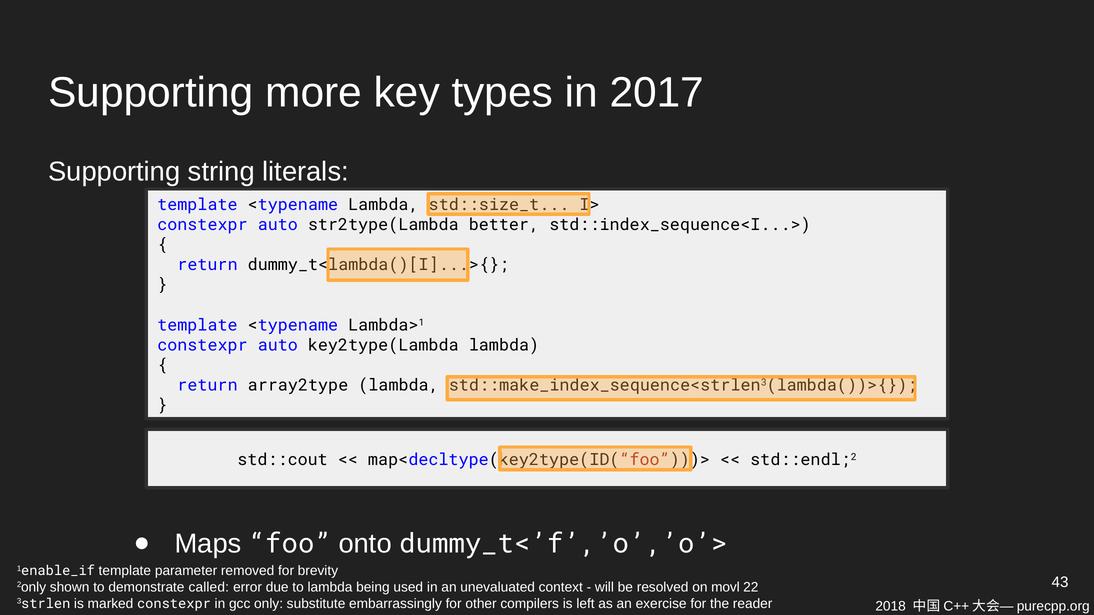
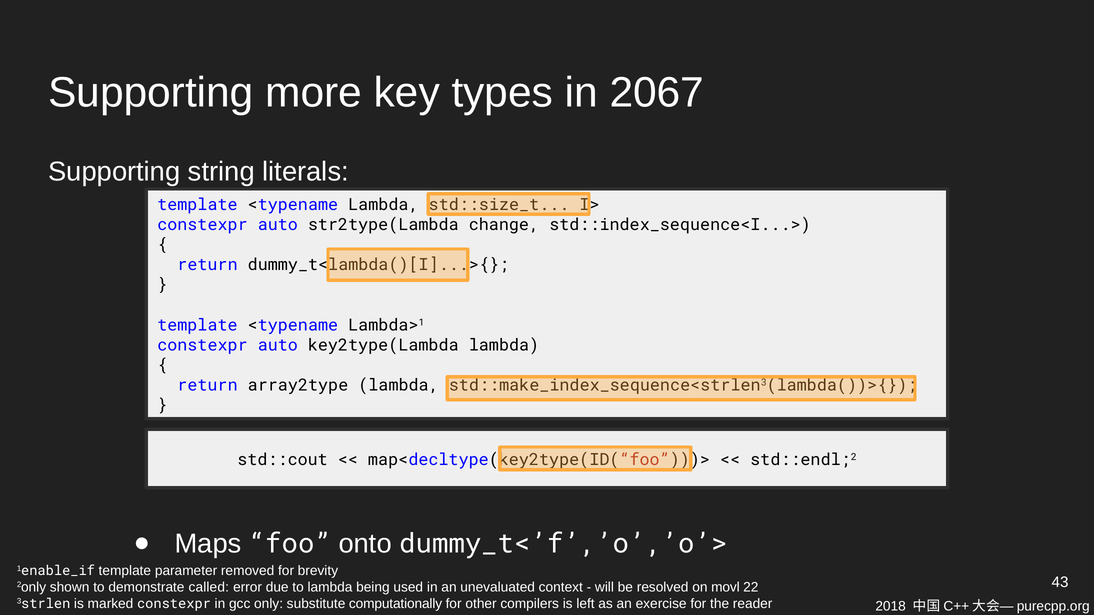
2017: 2017 -> 2067 (657, 93)
better: better -> change (504, 225)
embarrassingly: embarrassingly -> computationally (396, 604)
